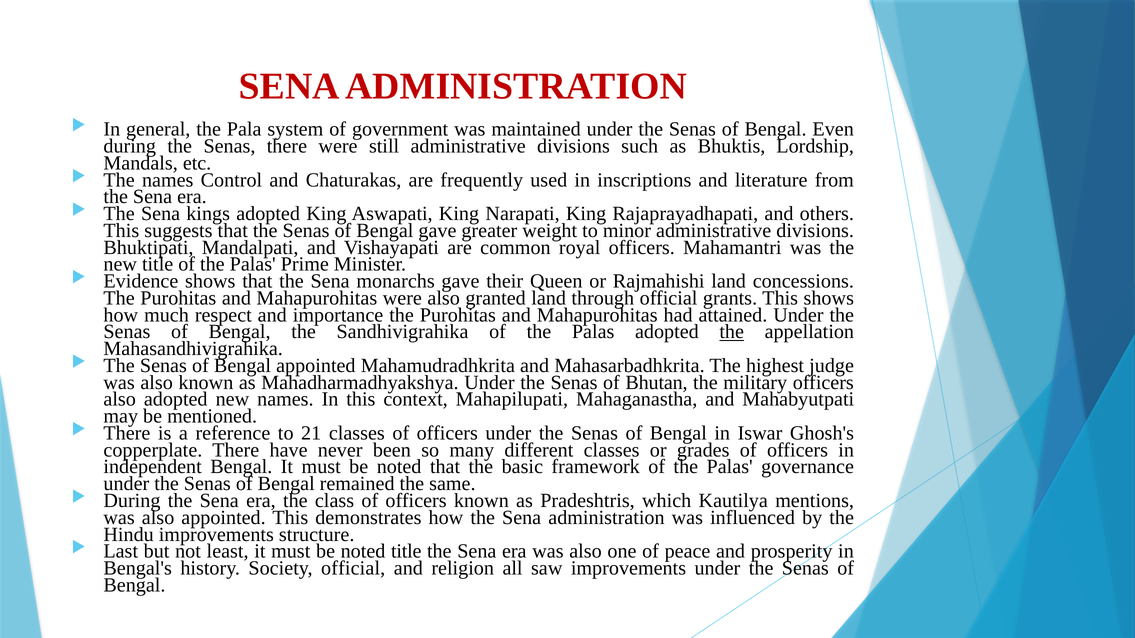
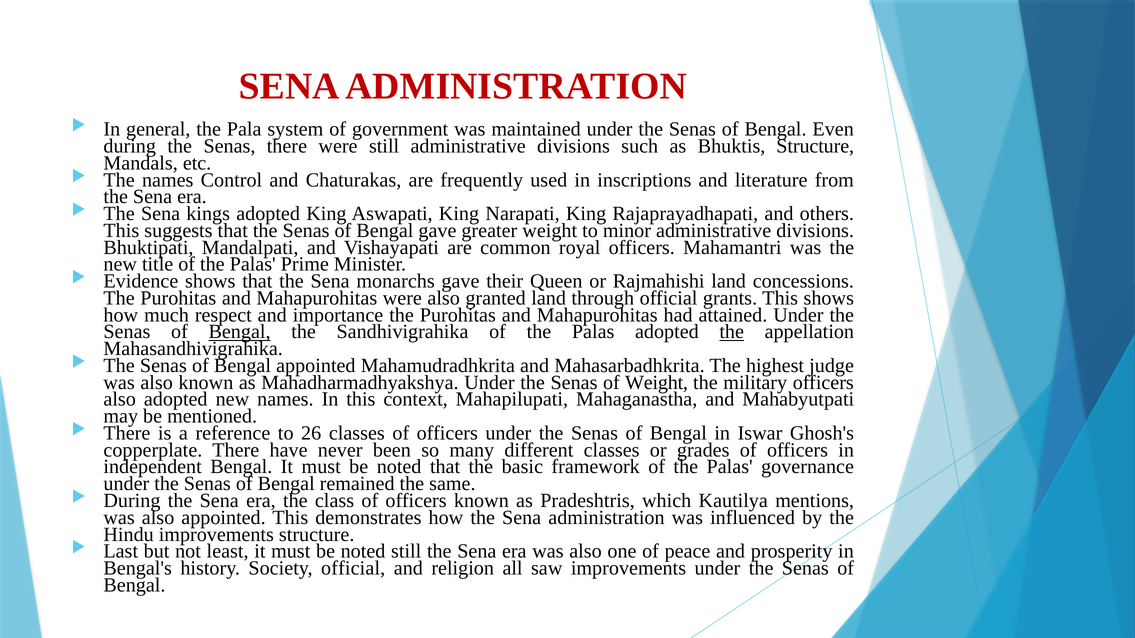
Bhuktis Lordship: Lordship -> Structure (815, 146)
Bengal underline: none -> present (240, 332)
of Bhutan: Bhutan -> Weight (657, 383)
21: 21 -> 26 (311, 433)
noted title: title -> still (406, 552)
